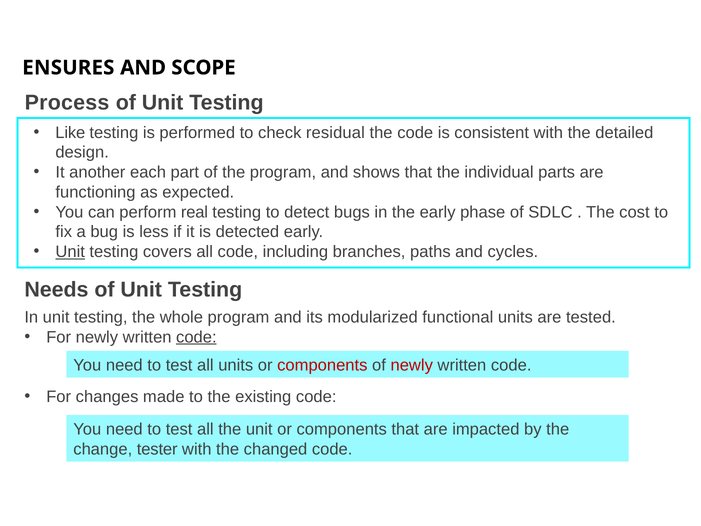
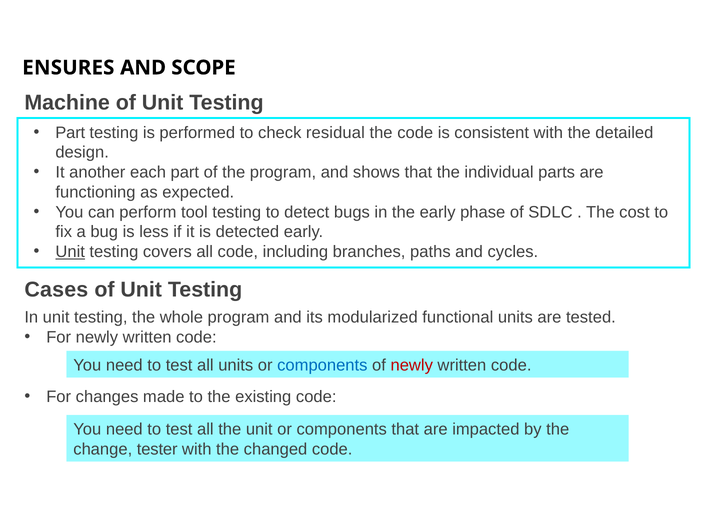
Process: Process -> Machine (67, 102)
Like: Like -> Part (70, 133)
real: real -> tool (194, 212)
Needs: Needs -> Cases (56, 289)
code underline: present -> none (196, 337)
components colour: red -> blue (322, 365)
